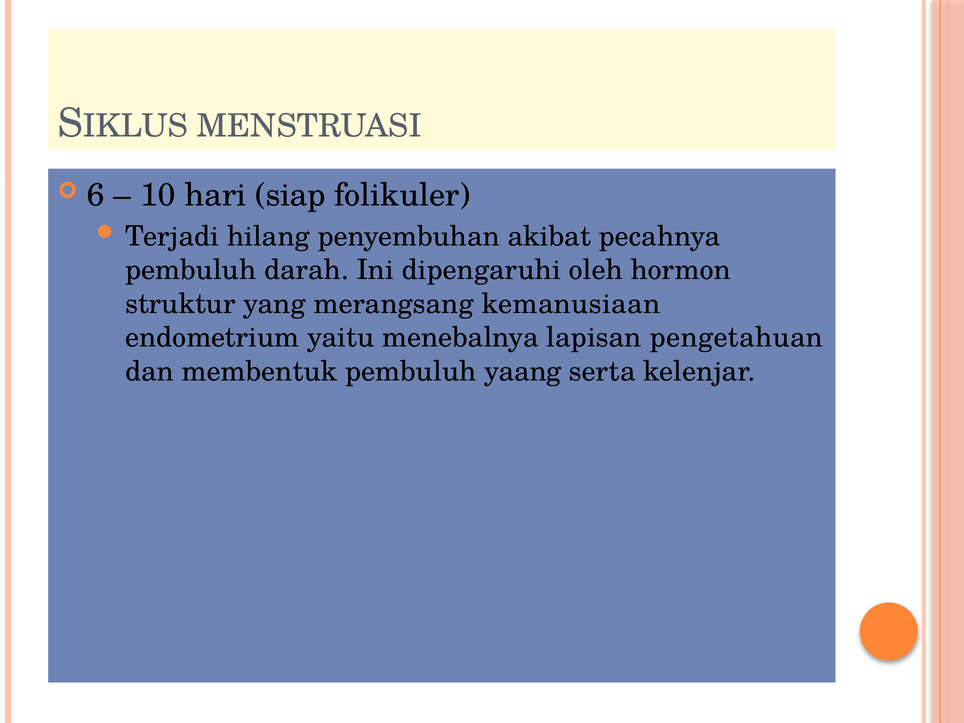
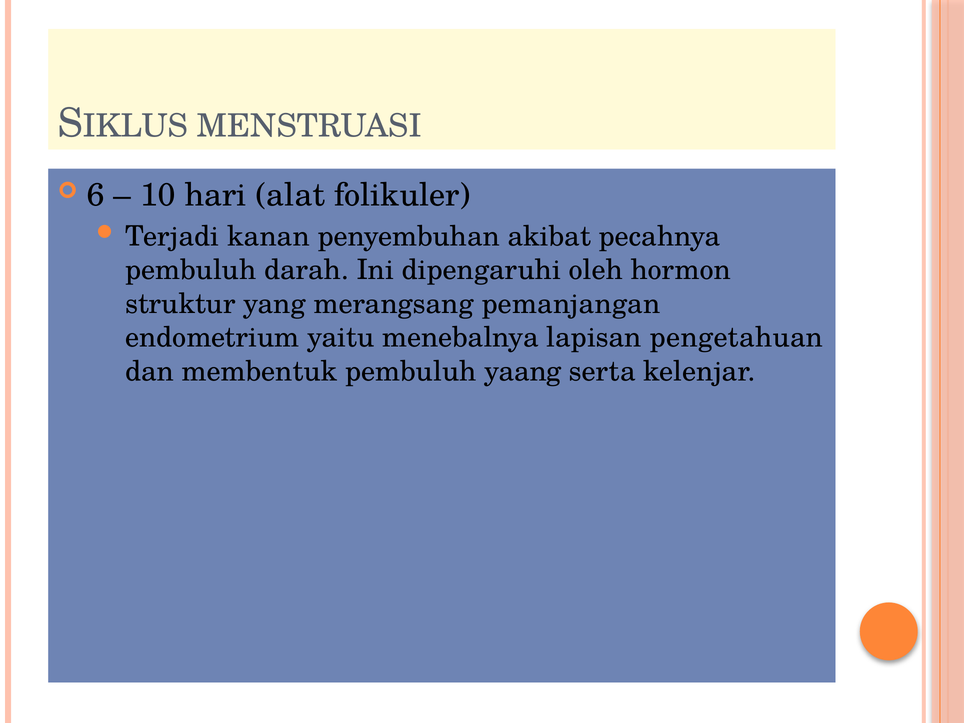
siap: siap -> alat (290, 195)
hilang: hilang -> kanan (268, 236)
kemanusiaan: kemanusiaan -> pemanjangan (571, 304)
